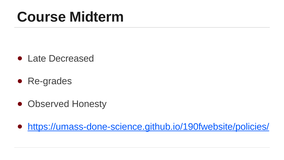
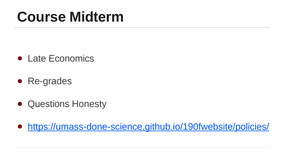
Decreased: Decreased -> Economics (71, 58)
Observed: Observed -> Questions (49, 104)
